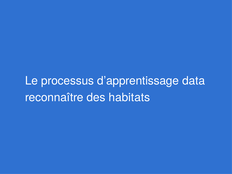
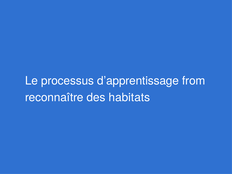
data: data -> from (194, 81)
